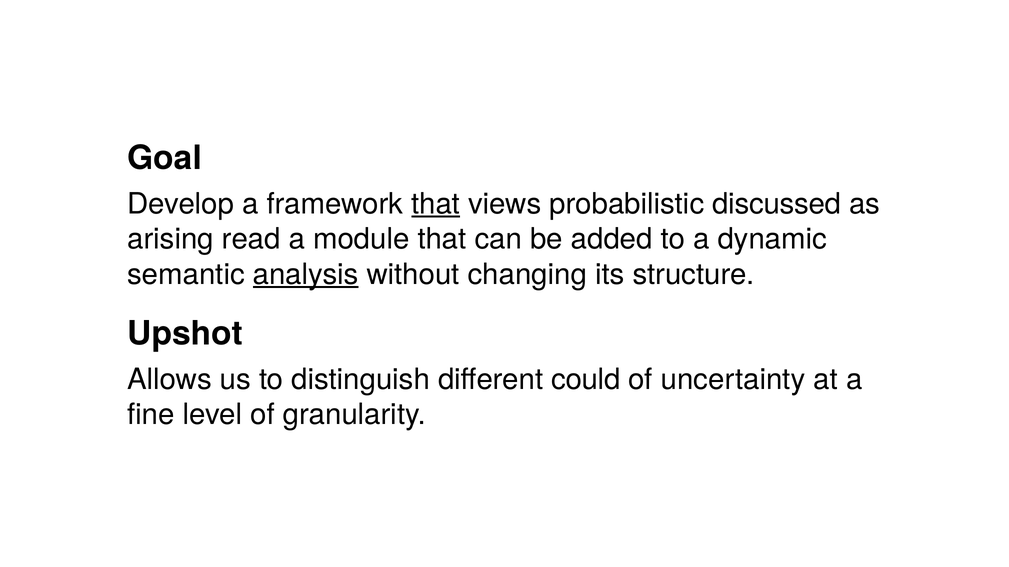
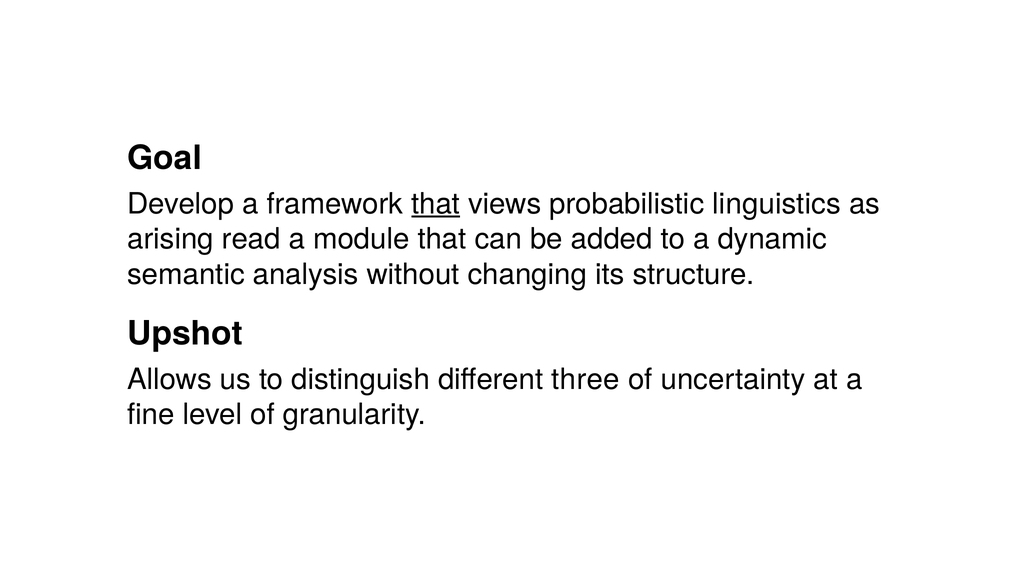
discussed: discussed -> linguistics (777, 204)
analysis underline: present -> none (306, 275)
could: could -> three (586, 380)
